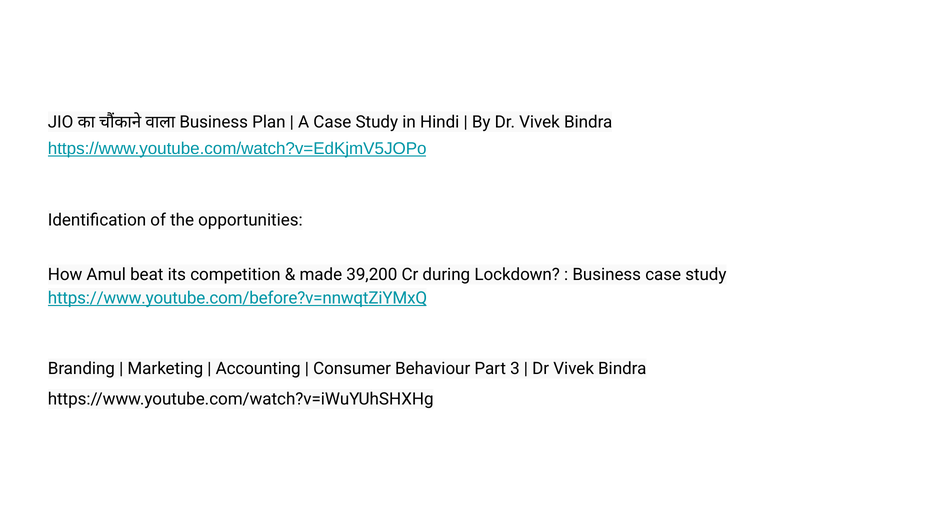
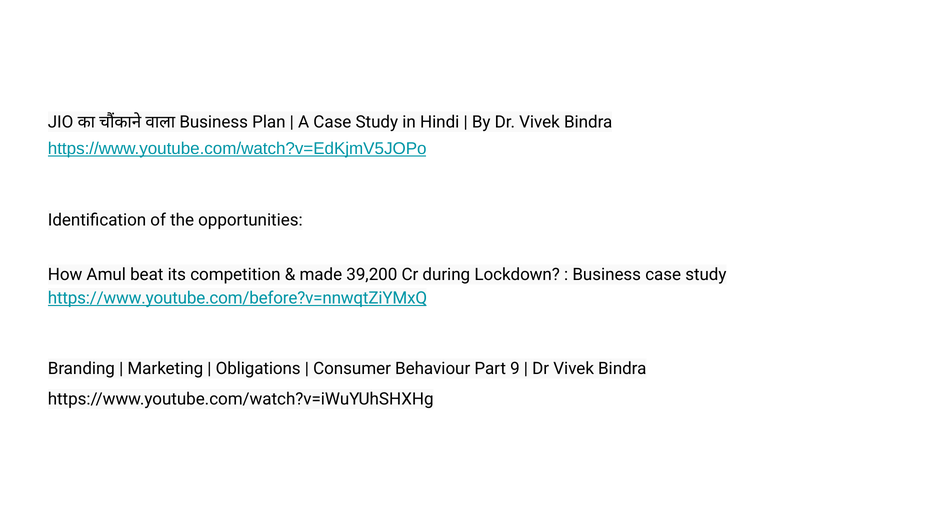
Accounting: Accounting -> Obligations (258, 368)
3: 3 -> 9 (515, 368)
